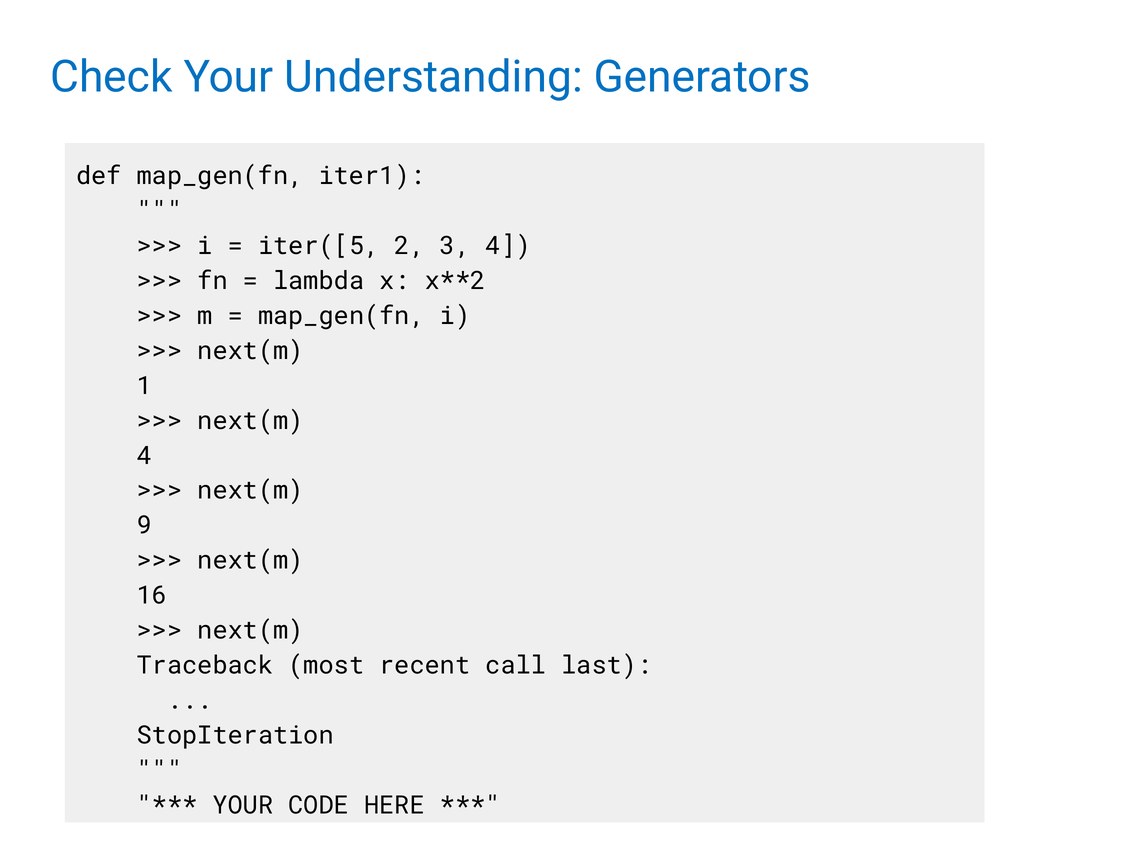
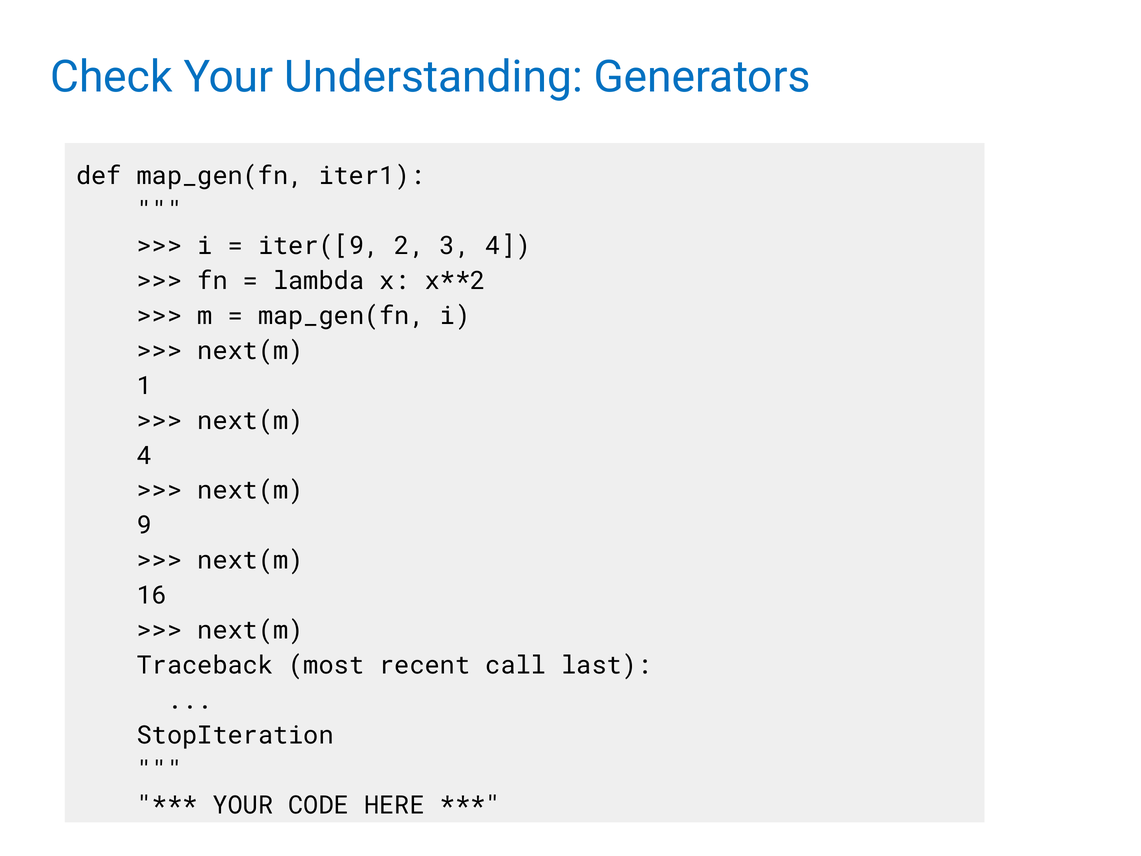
iter([5: iter([5 -> iter([9 (319, 246)
